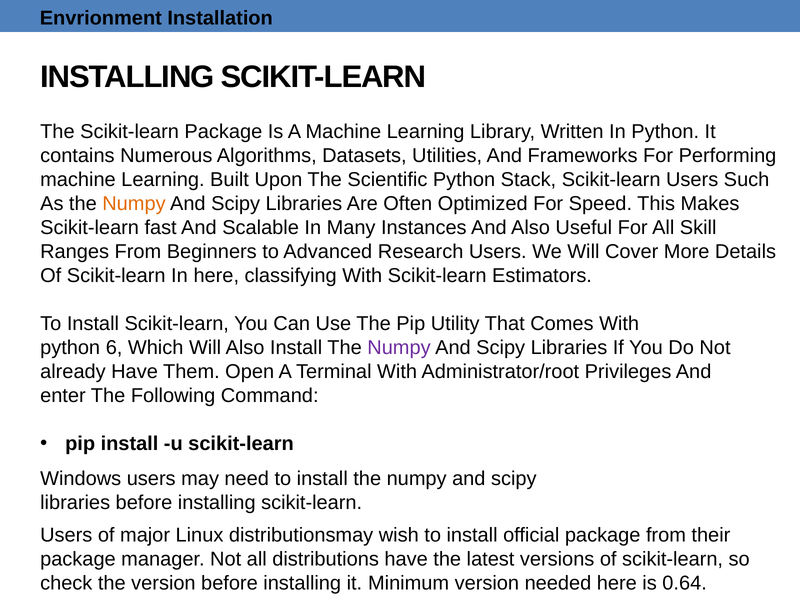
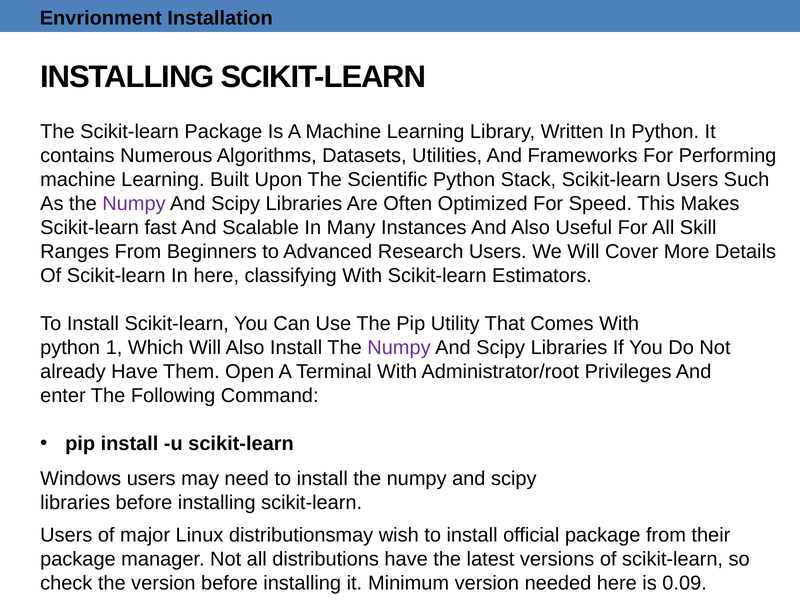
Numpy colour: orange -> purple (134, 204)
6: 6 -> 1 (114, 348)
0.64: 0.64 -> 0.09 (685, 583)
